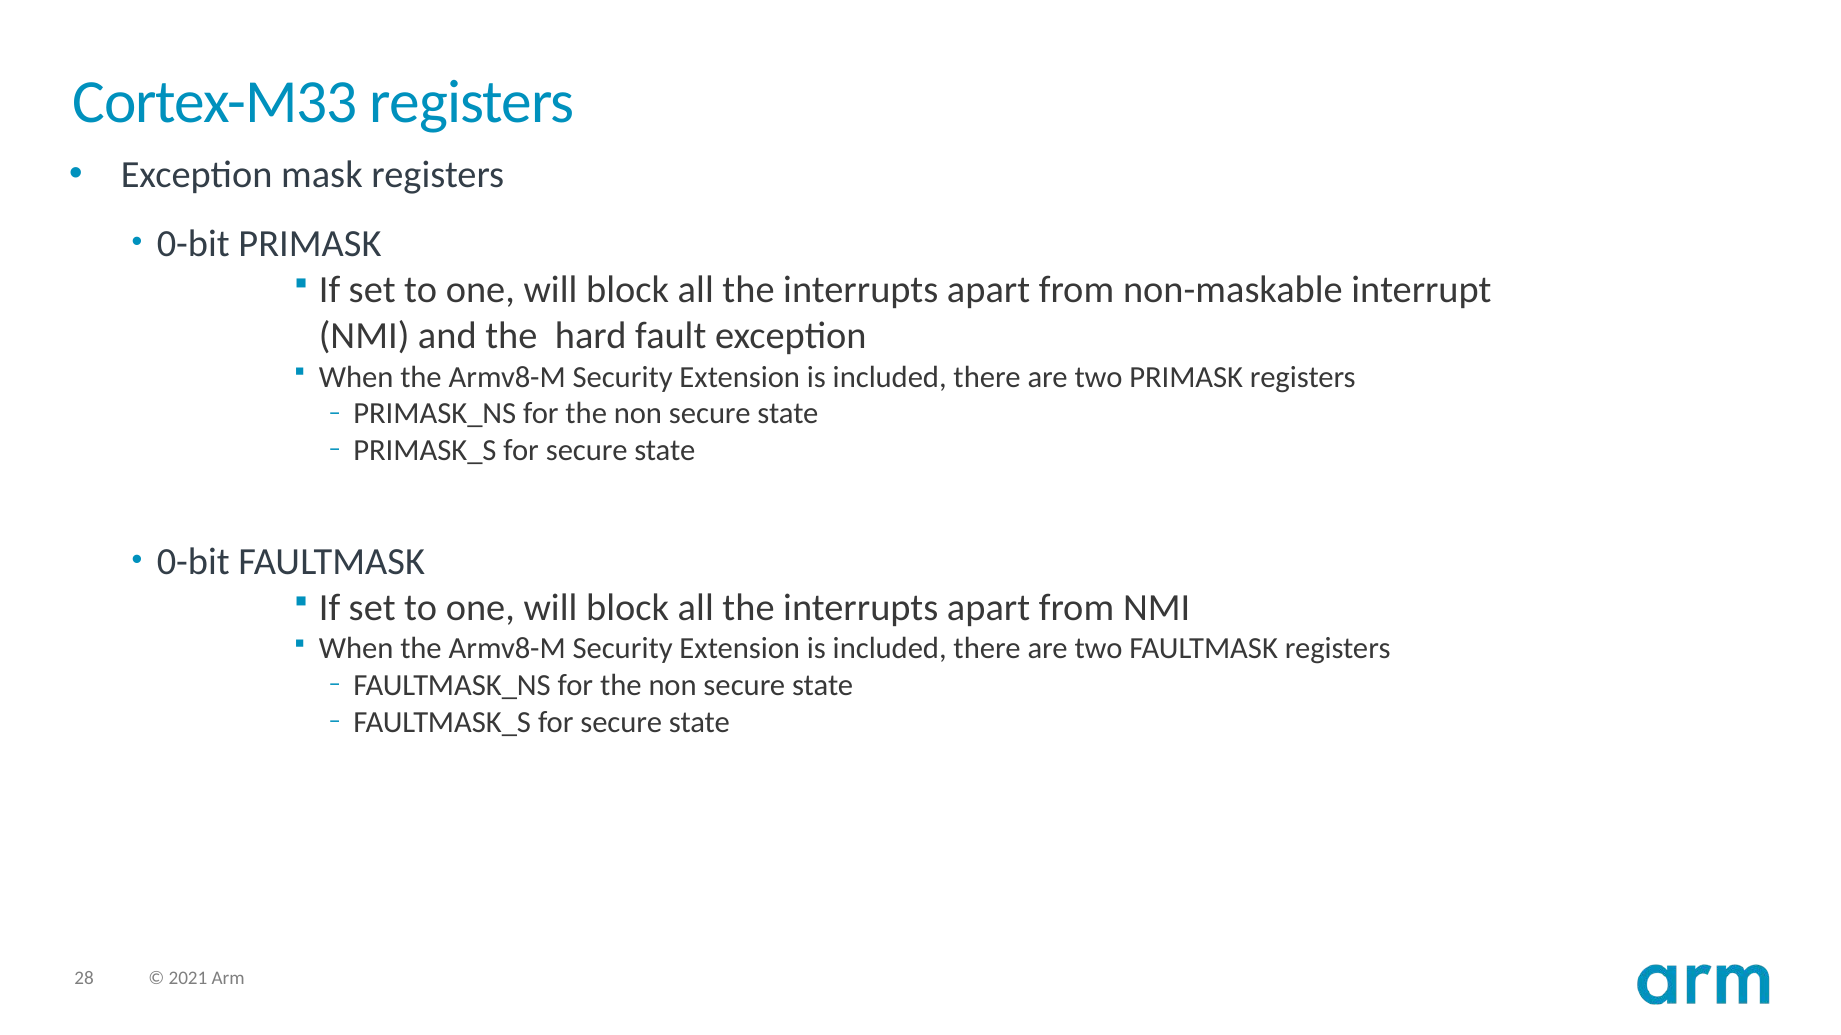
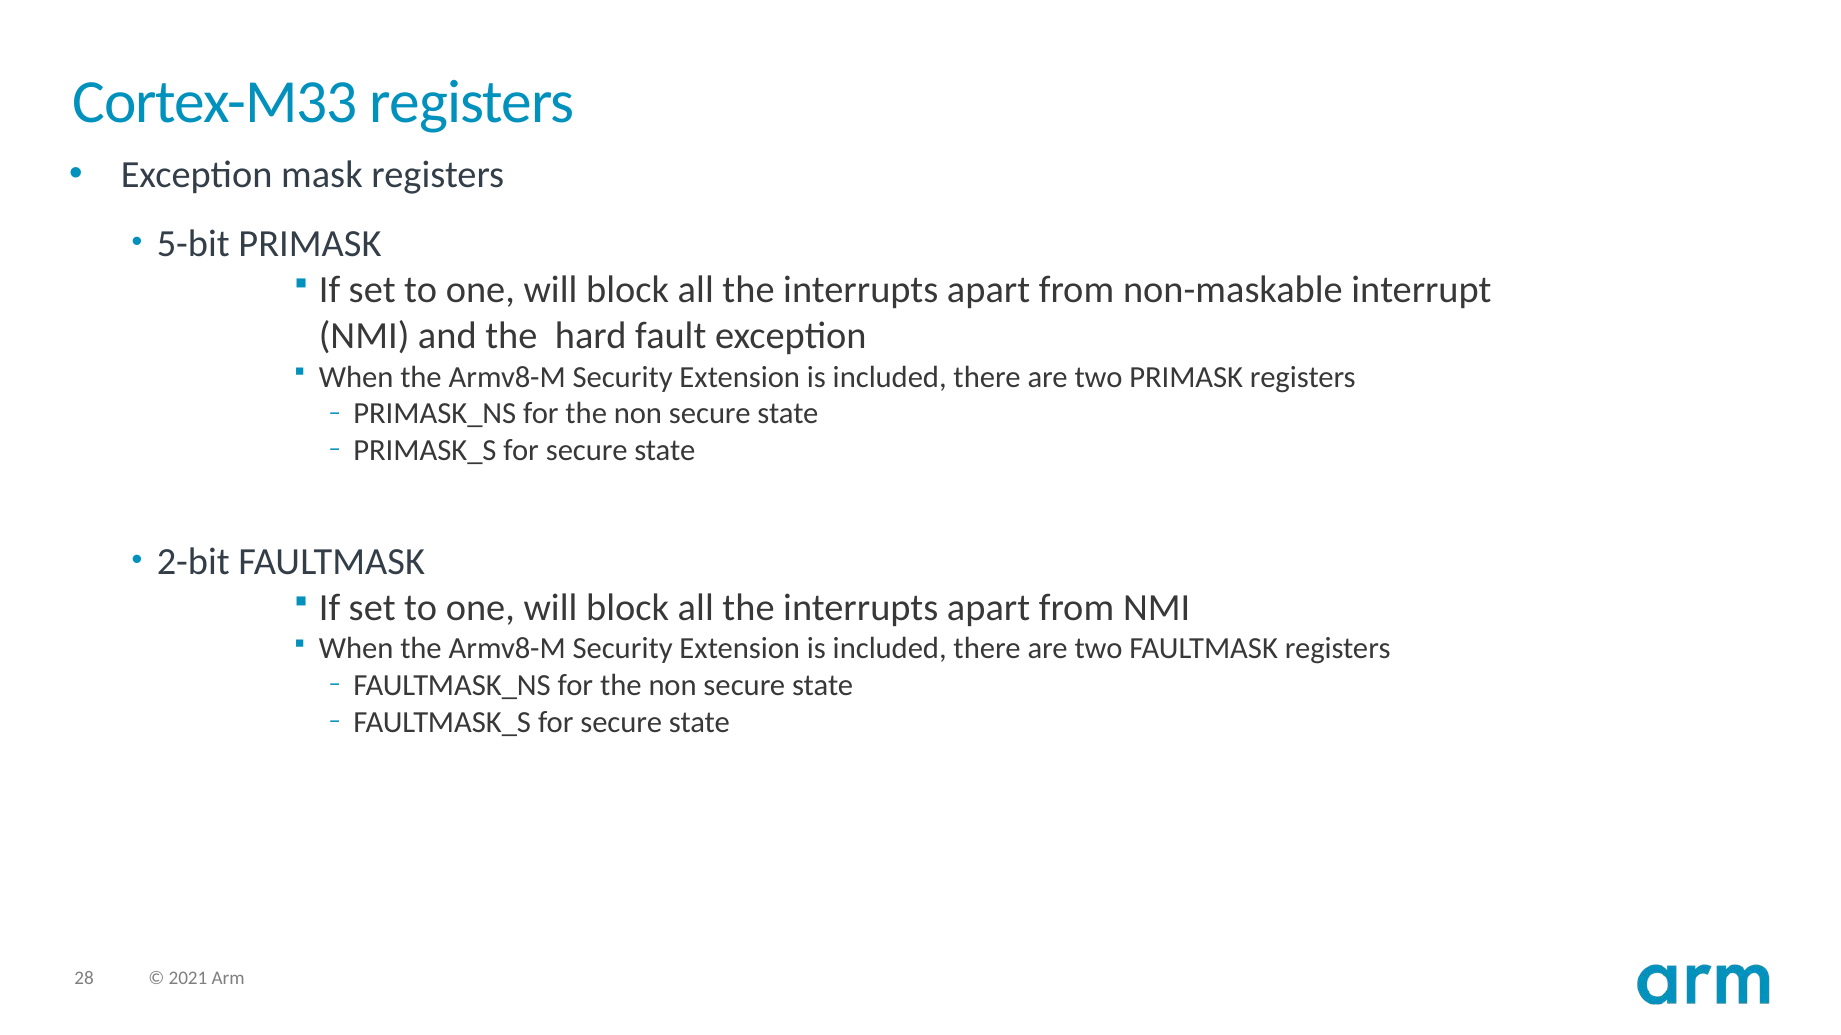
0-bit: 0-bit -> 5-bit (193, 244)
0-bit: 0-bit -> 2-bit (193, 562)
